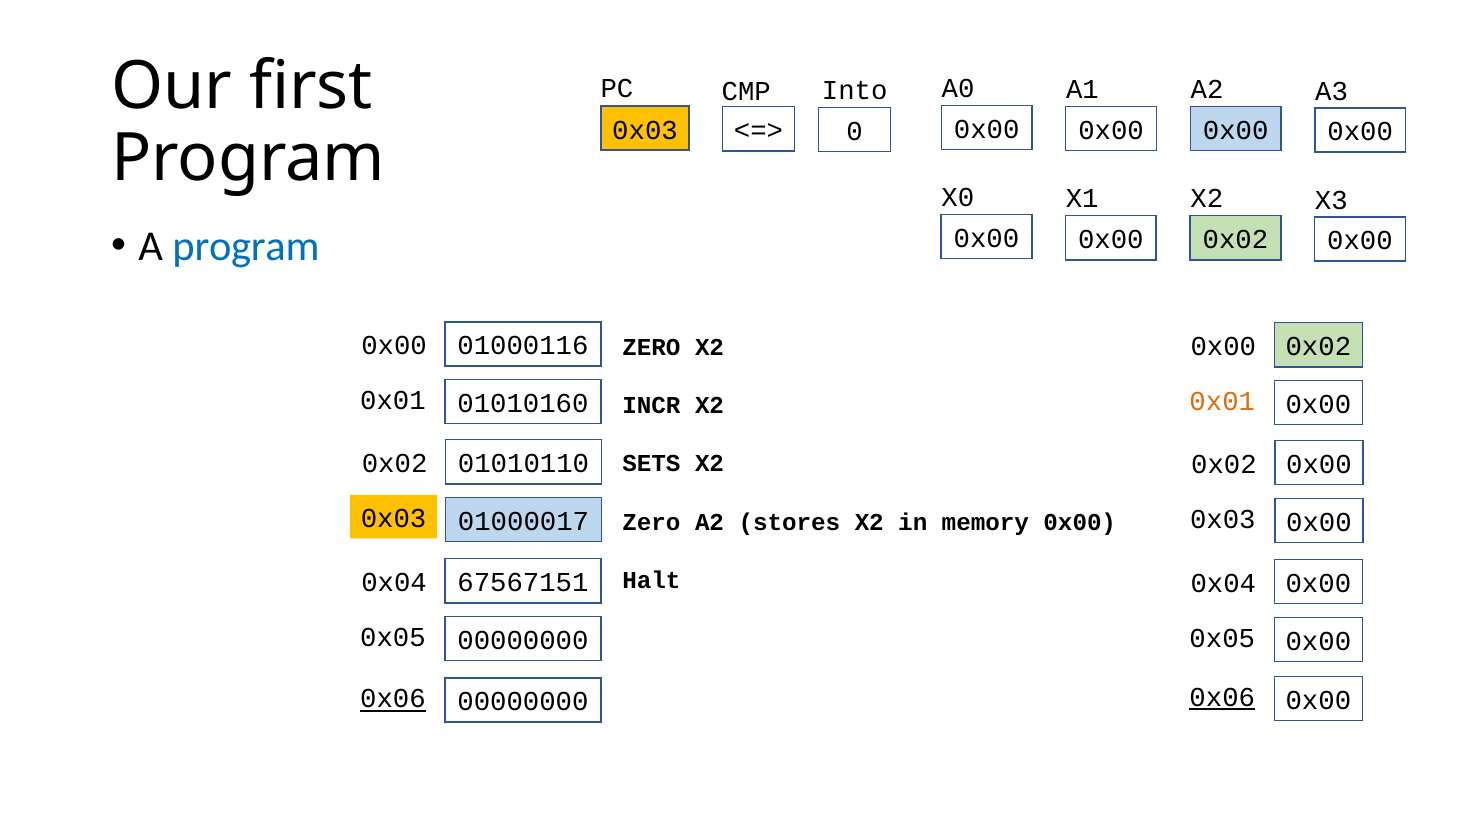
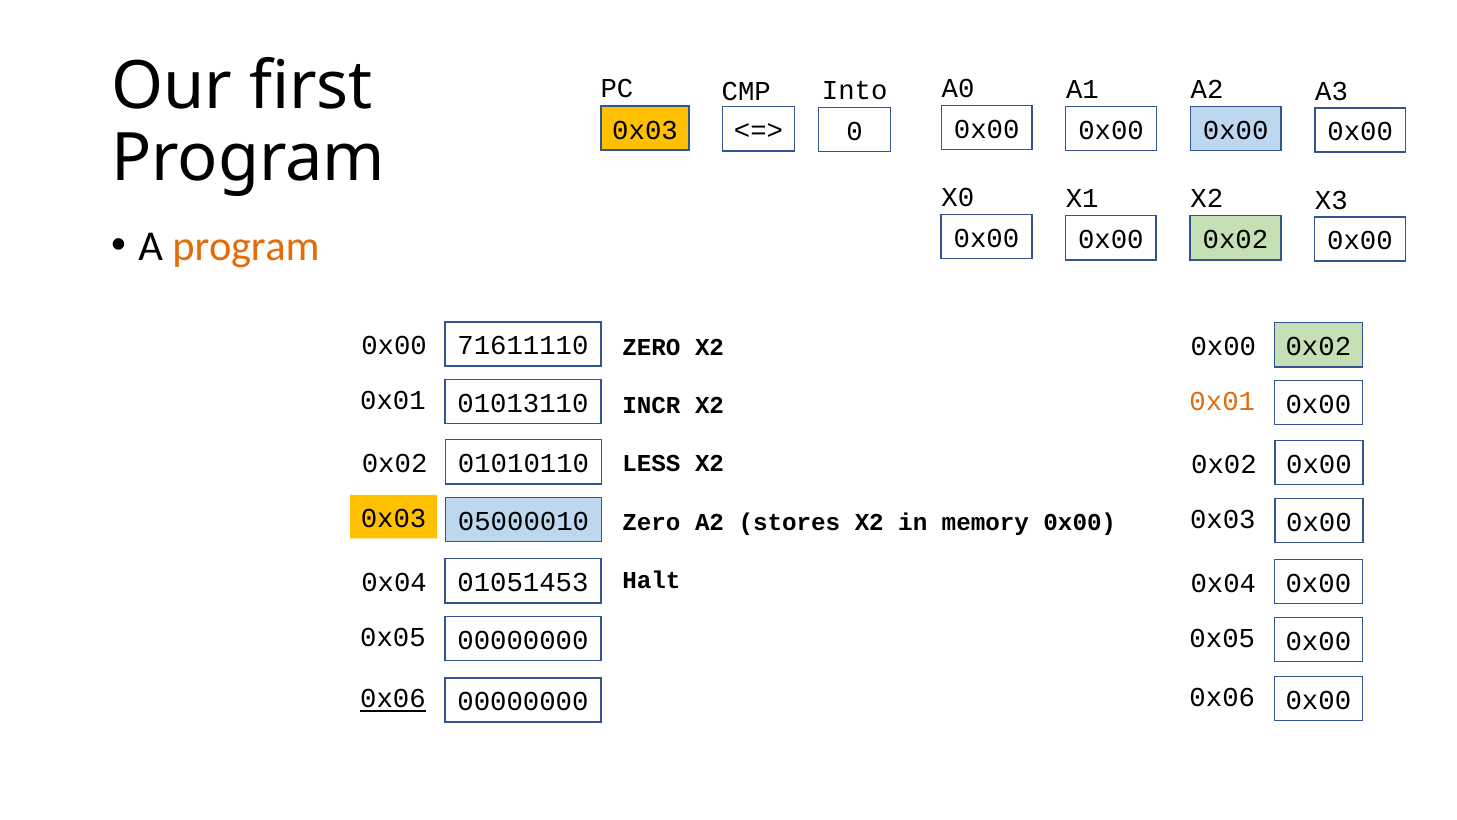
program colour: blue -> orange (246, 246)
01000116: 01000116 -> 71611110 (523, 346)
01010160: 01010160 -> 01013110 (523, 403)
SETS: SETS -> LESS (651, 464)
01000017: 01000017 -> 05000010 (524, 521)
67567151: 67567151 -> 01051453 (523, 582)
0x06 underline: present -> none (1222, 697)
